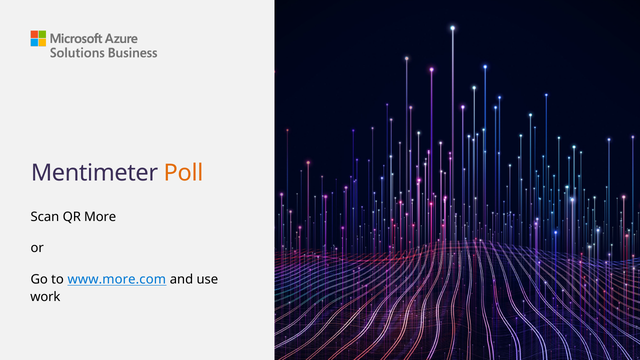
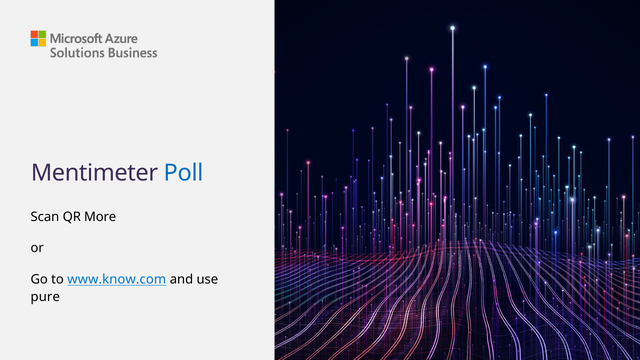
Poll colour: orange -> blue (183, 173)
www.more.com: www.more.com -> www.know.com (117, 279)
work: work -> pure (45, 297)
